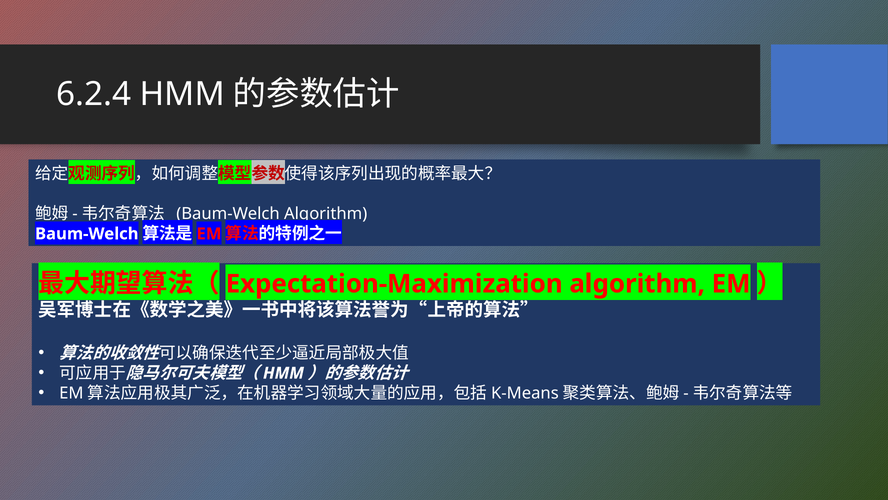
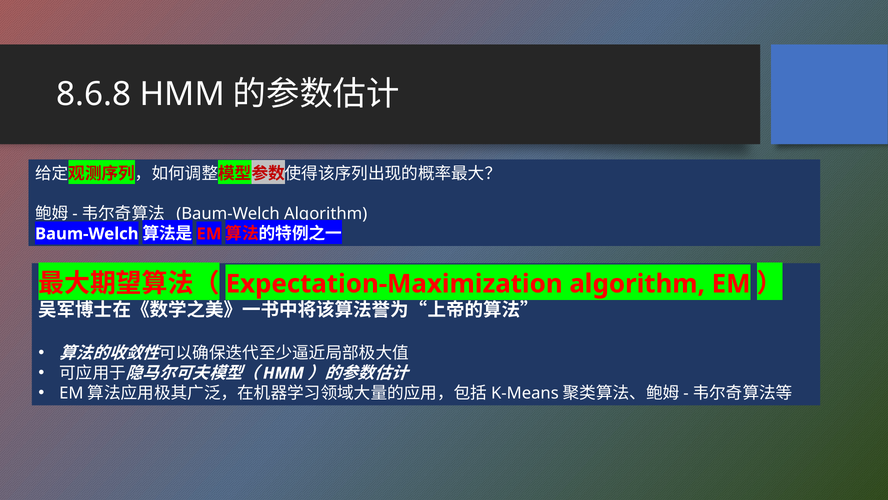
6.2.4: 6.2.4 -> 8.6.8 (94, 94)
